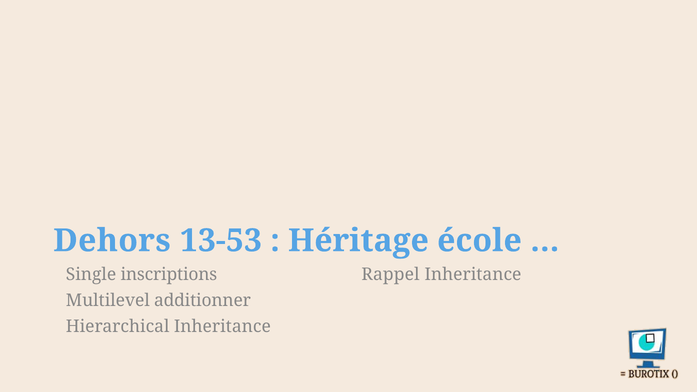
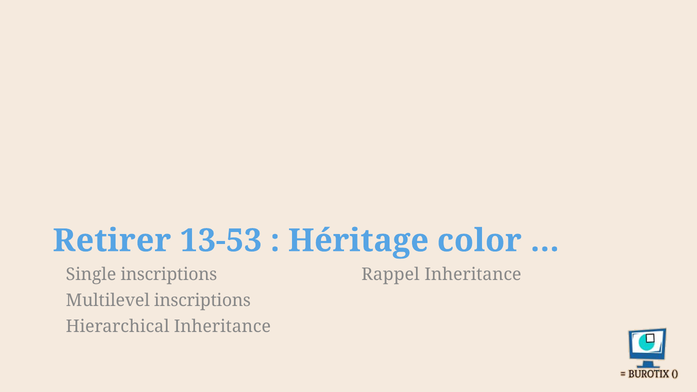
Dehors: Dehors -> Retirer (112, 241)
école: école -> color (479, 241)
Multilevel additionner: additionner -> inscriptions (202, 300)
